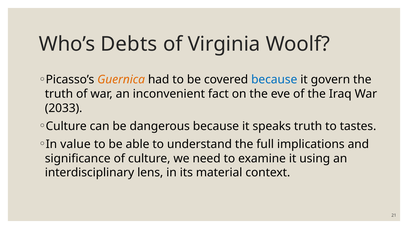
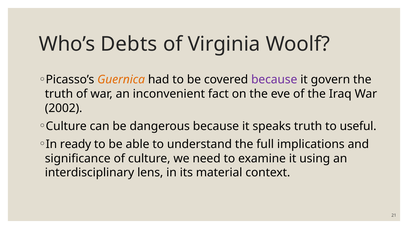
because colour: blue -> purple (274, 80)
2033: 2033 -> 2002 (64, 108)
tastes: tastes -> useful (358, 126)
value: value -> ready (76, 145)
